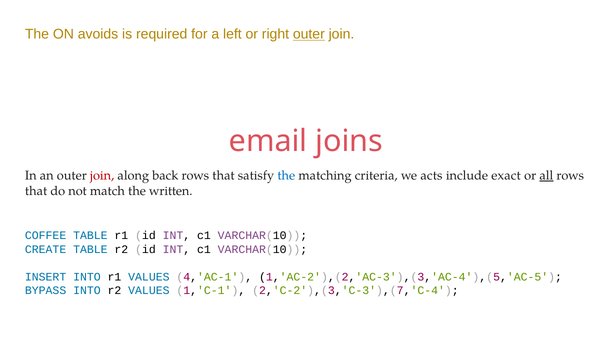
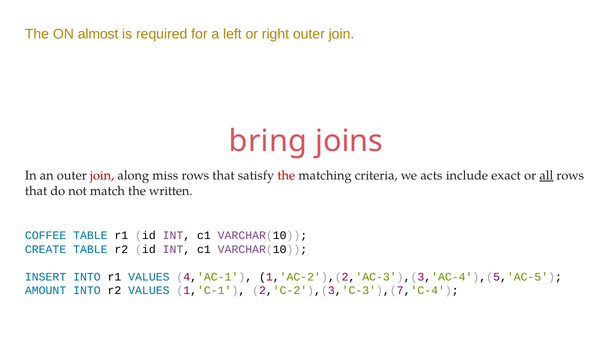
avoids: avoids -> almost (98, 34)
outer underline: present -> none (309, 34)
email: email -> bring (268, 141)
back: back -> miss (165, 176)
the colour: blue -> red (286, 176)
BYPASS: BYPASS -> AMOUNT (46, 291)
